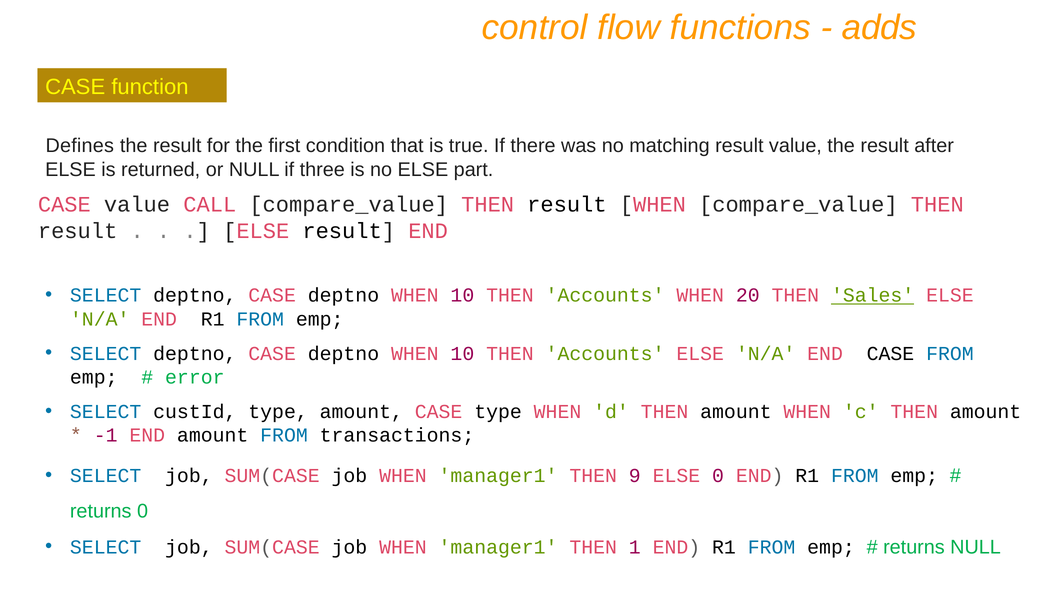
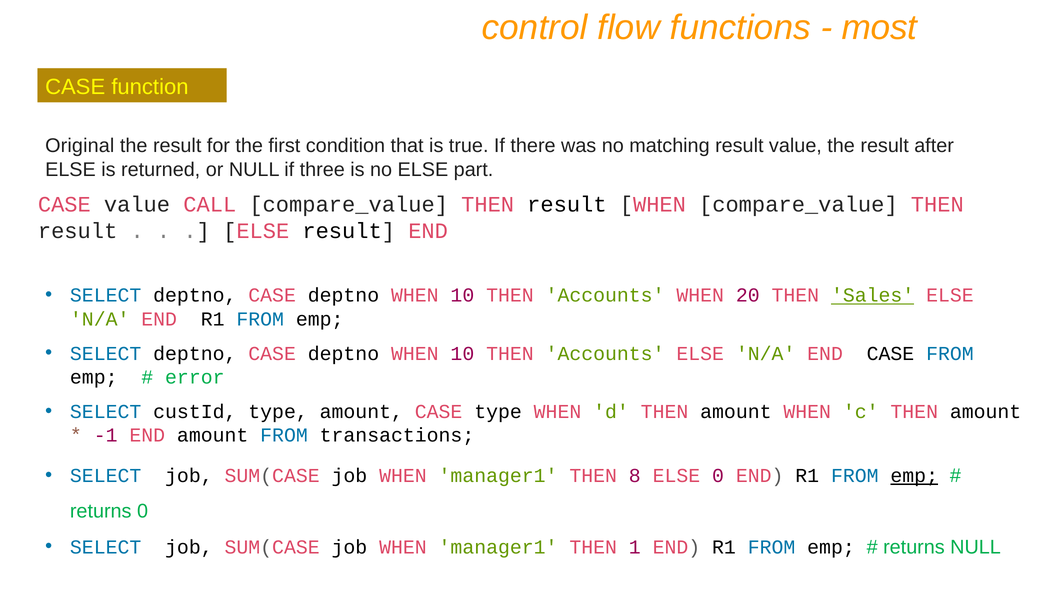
adds: adds -> most (879, 28)
Defines: Defines -> Original (80, 146)
9: 9 -> 8 (635, 476)
emp underline: none -> present (914, 476)
